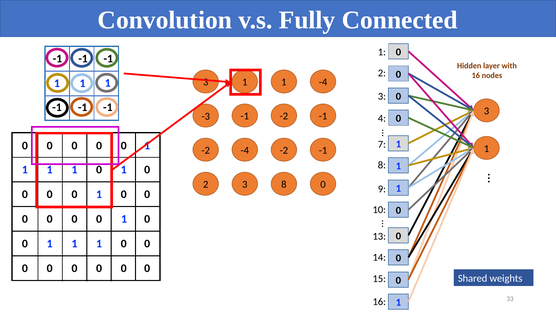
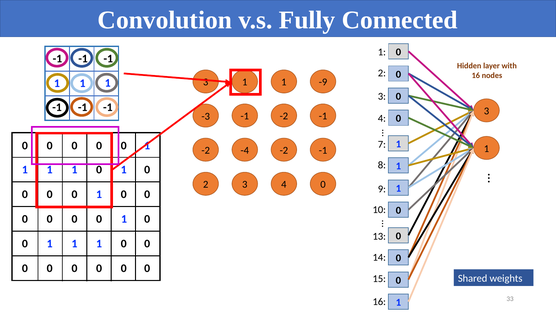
1 -4: -4 -> -9 (323, 82)
8: 8 -> 4 (284, 184)
